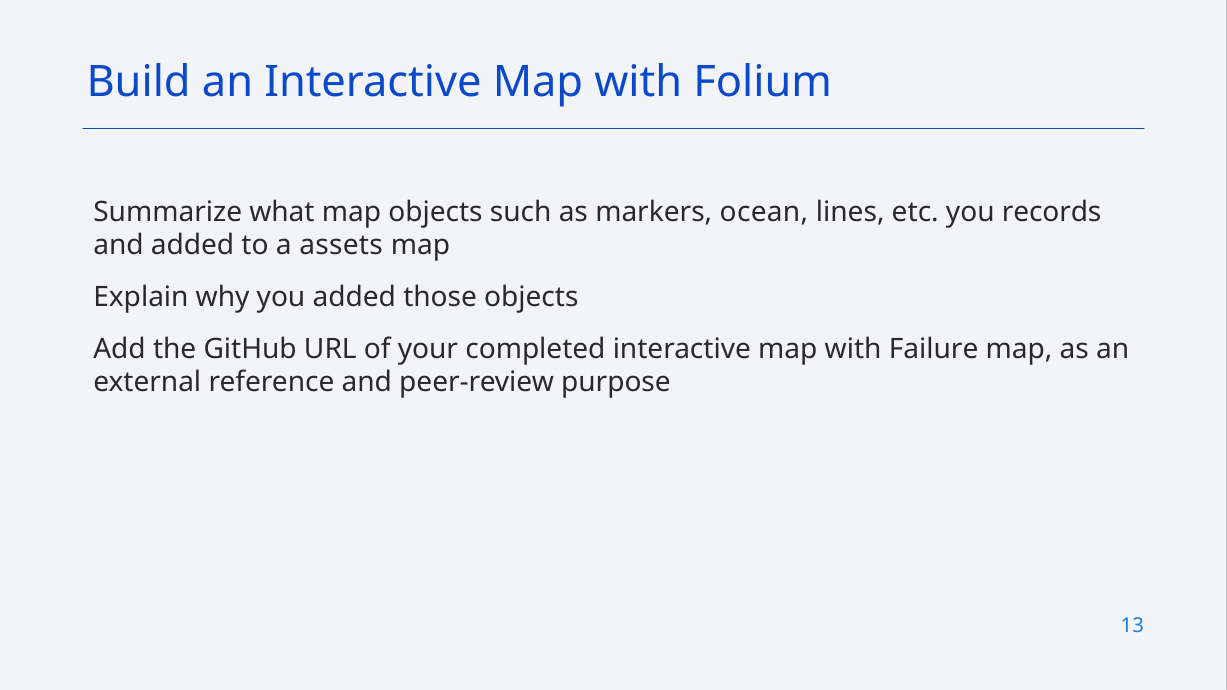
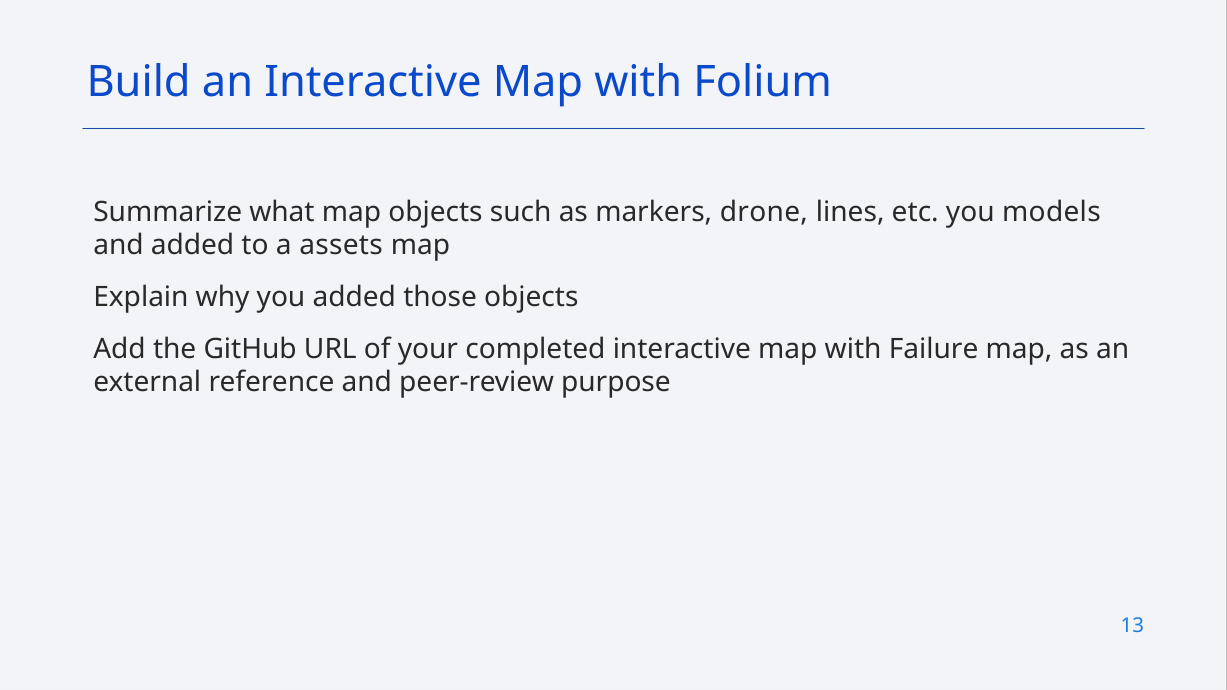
ocean: ocean -> drone (764, 212)
records: records -> models (1051, 212)
